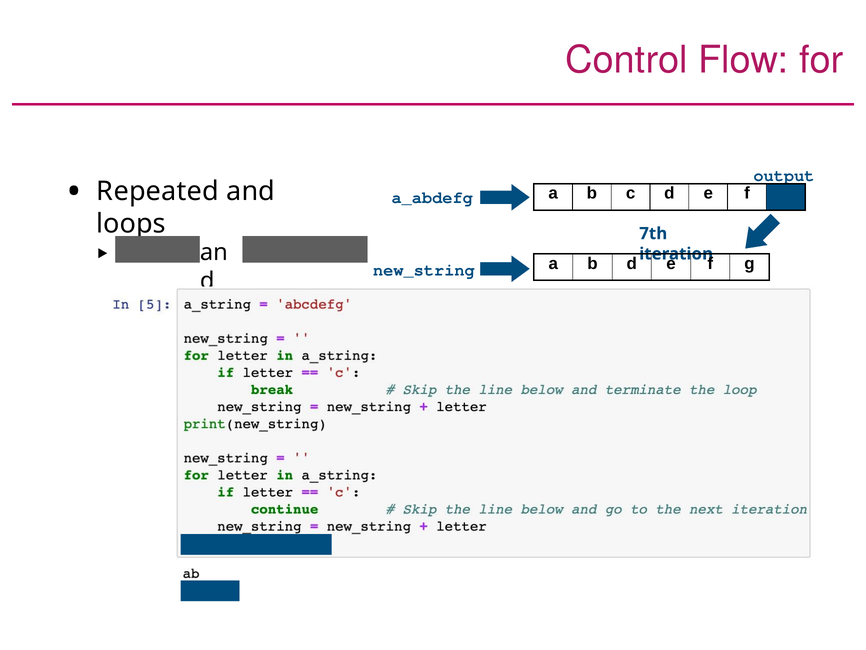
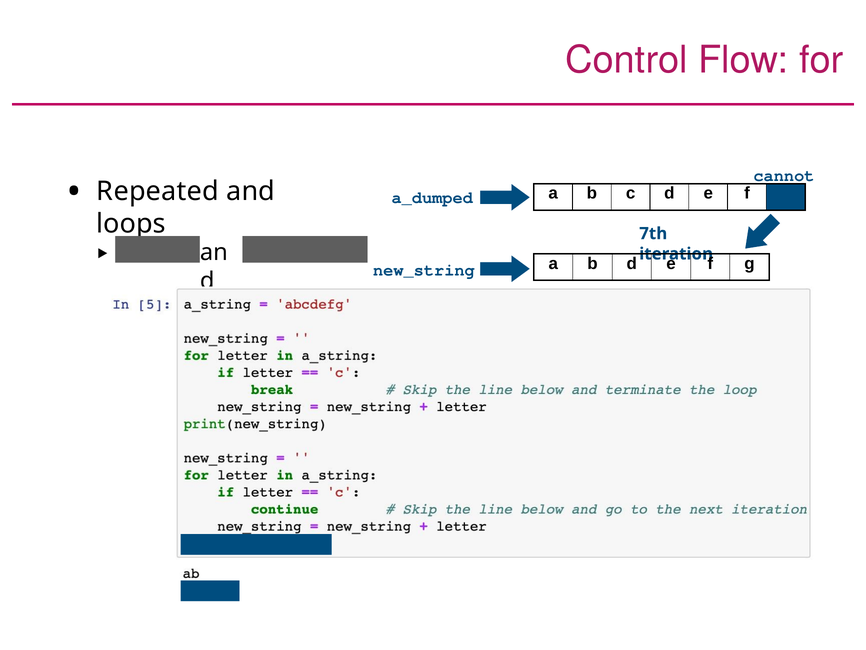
output: output -> cannot (784, 176)
a_abdefg: a_abdefg -> a_dumped (432, 198)
